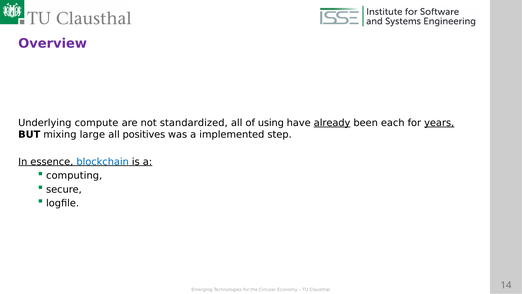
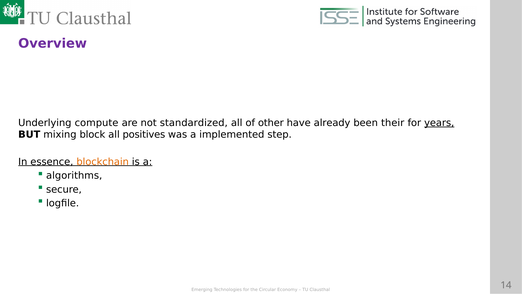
using: using -> other (271, 123)
already underline: present -> none (332, 123)
each: each -> their (393, 123)
large: large -> block (92, 134)
blockchain colour: blue -> orange (103, 162)
computing: computing -> algorithms (74, 176)
